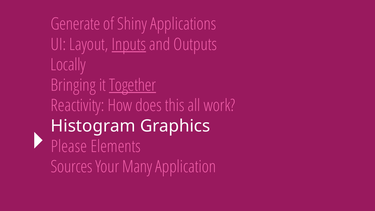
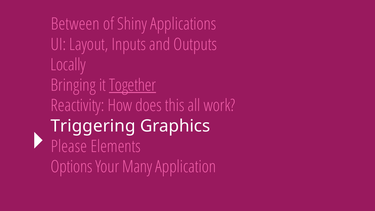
Generate: Generate -> Between (75, 24)
Inputs underline: present -> none (129, 44)
Histogram: Histogram -> Triggering (93, 126)
Sources: Sources -> Options (72, 167)
